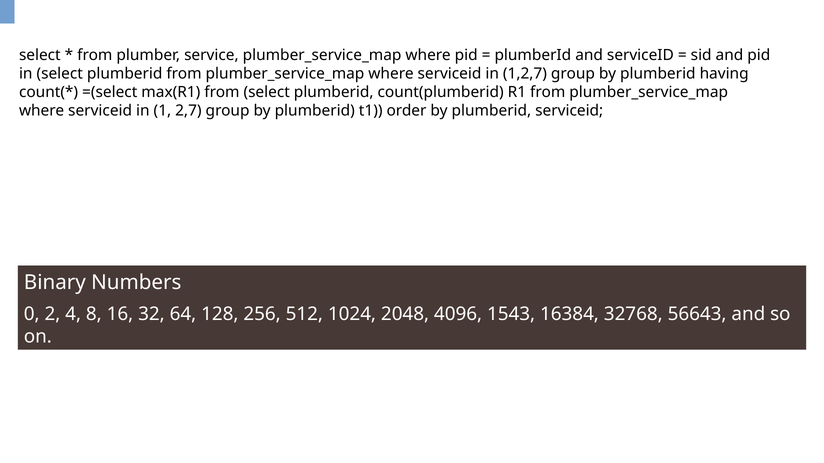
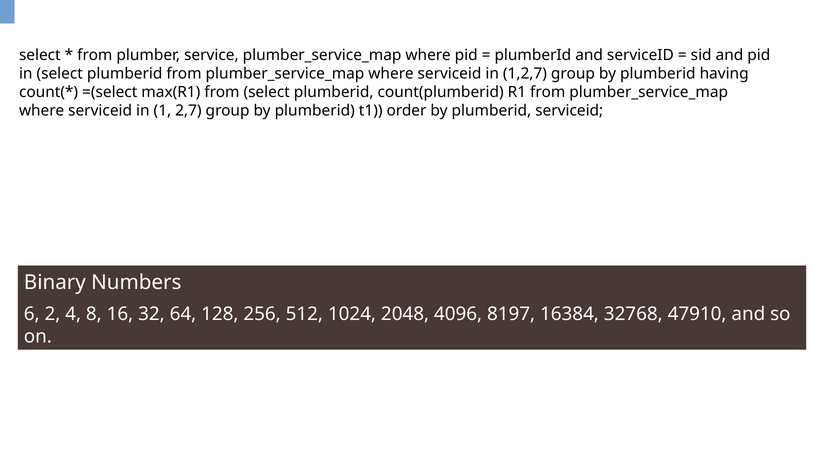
0: 0 -> 6 (32, 314)
1543: 1543 -> 8197 (511, 314)
56643: 56643 -> 47910 (697, 314)
